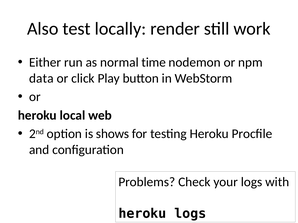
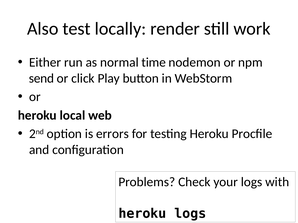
data: data -> send (41, 78)
shows: shows -> errors (112, 134)
